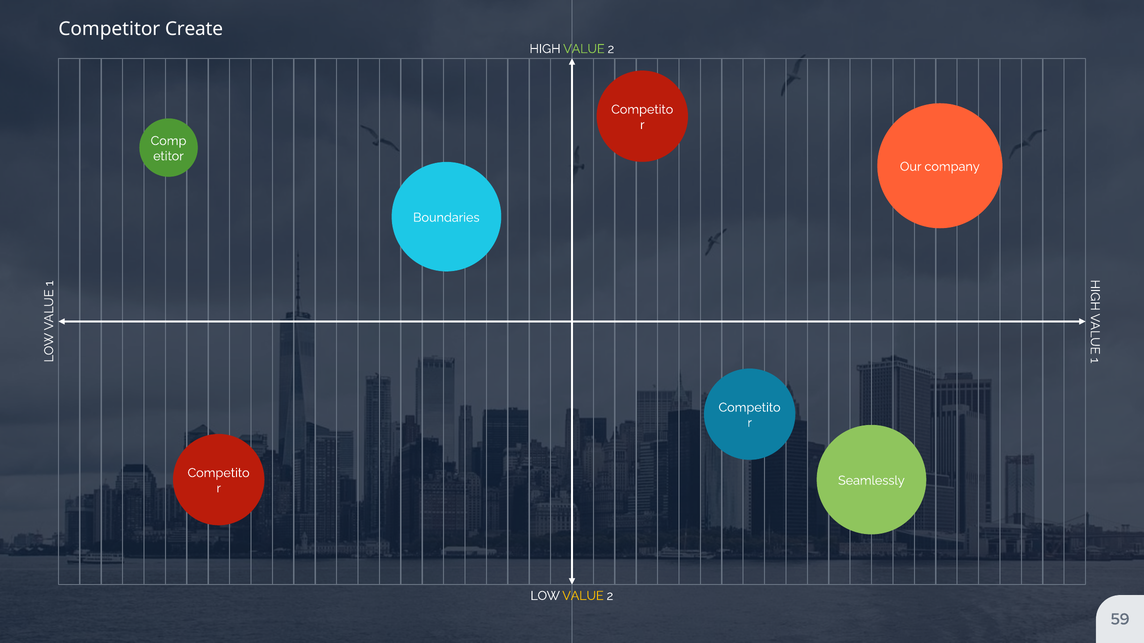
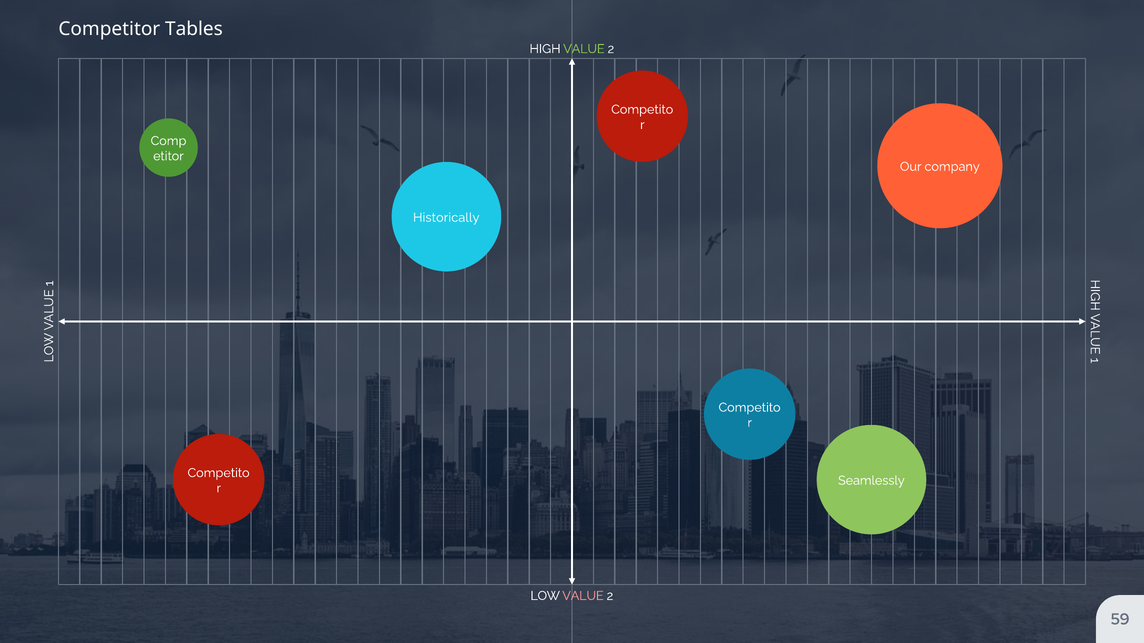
Create: Create -> Tables (194, 29)
Boundaries: Boundaries -> Historically (446, 218)
VALUE colour: yellow -> pink (583, 596)
